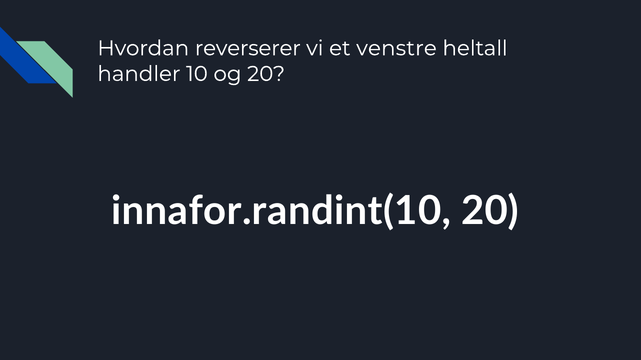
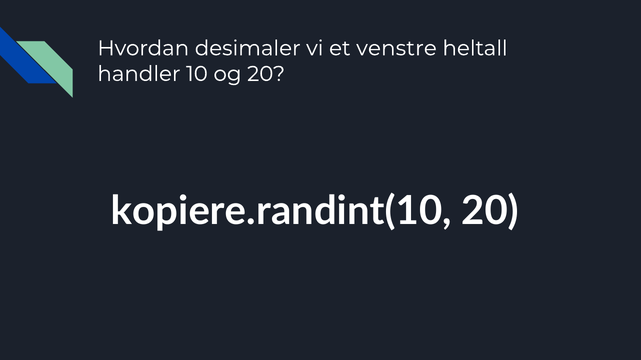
reverserer: reverserer -> desimaler (248, 48)
innafor.randint(10: innafor.randint(10 -> kopiere.randint(10 (281, 212)
